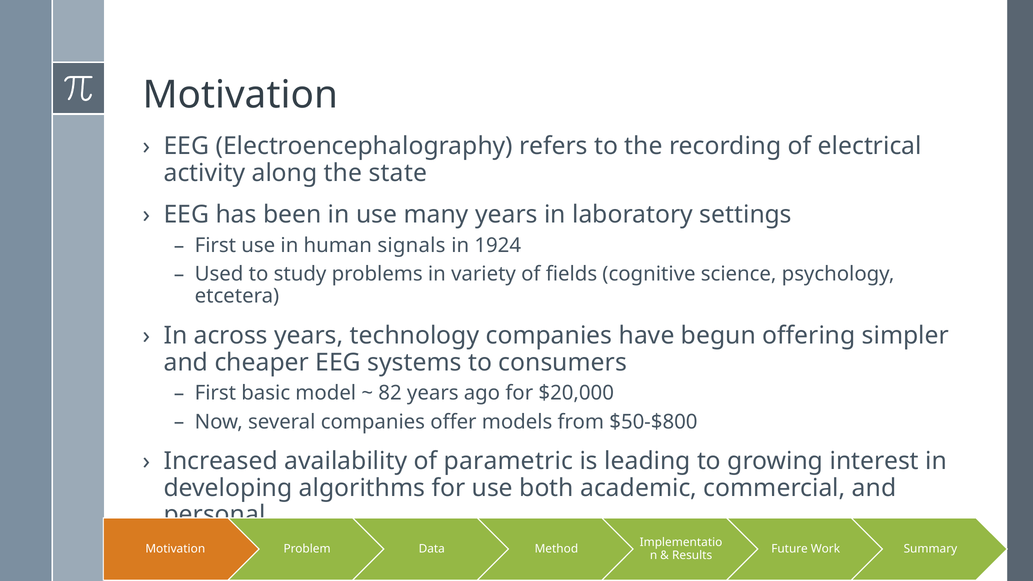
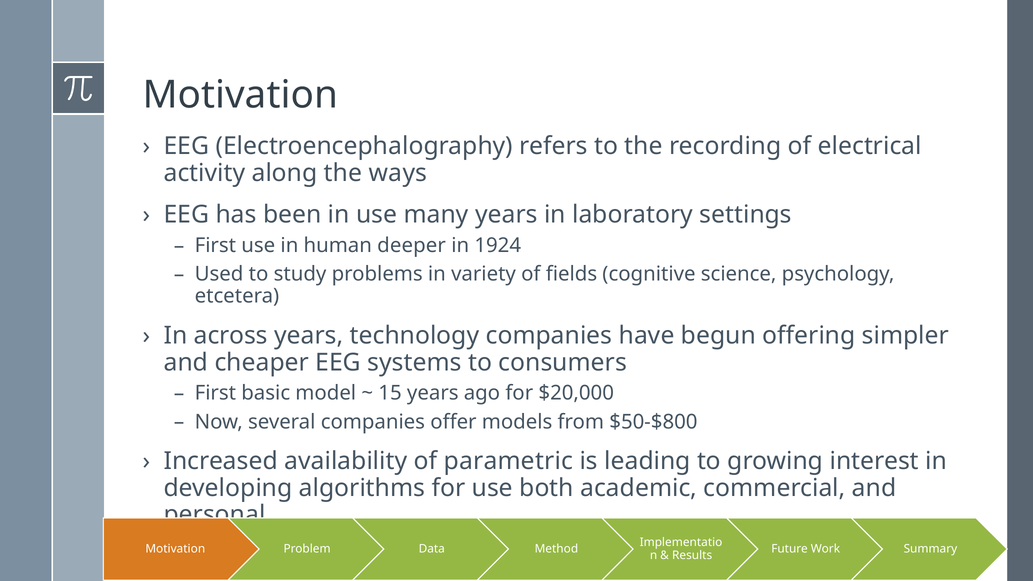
state: state -> ways (398, 173)
signals: signals -> deeper (412, 246)
82: 82 -> 15 (390, 393)
